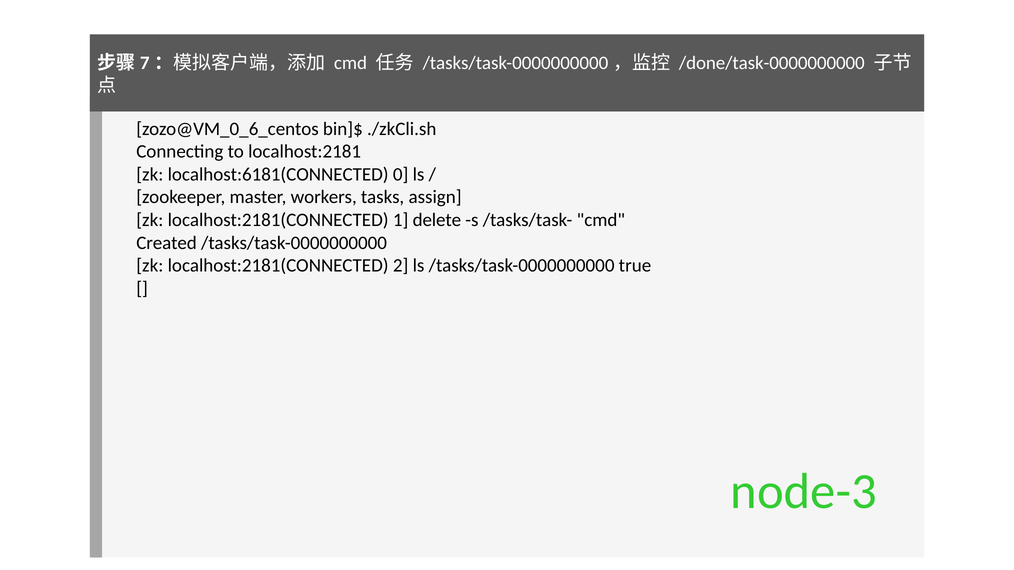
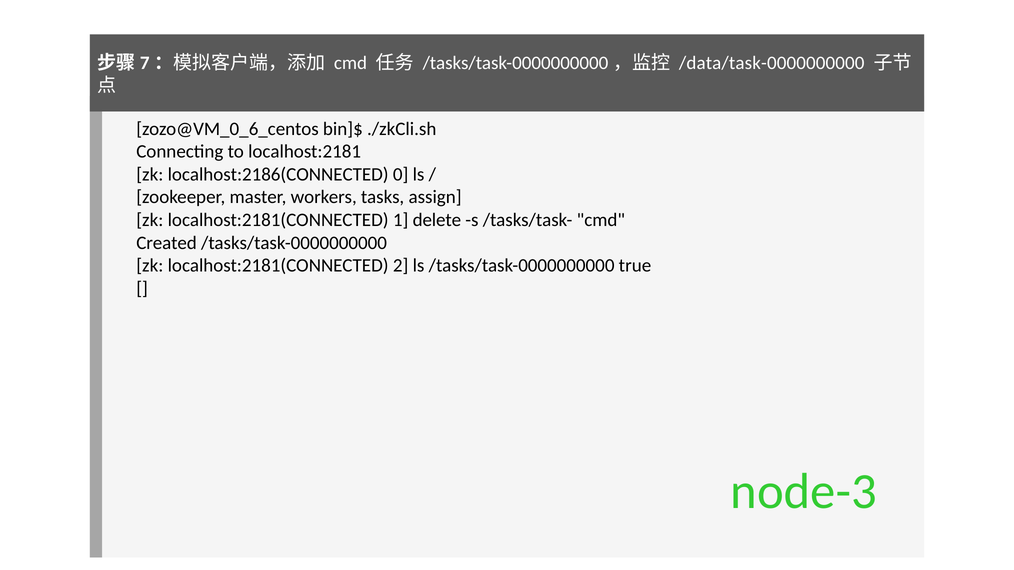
/done/task-0000000000: /done/task-0000000000 -> /data/task-0000000000 (772, 63)
localhost:6181(CONNECTED: localhost:6181(CONNECTED -> localhost:2186(CONNECTED (278, 174)
